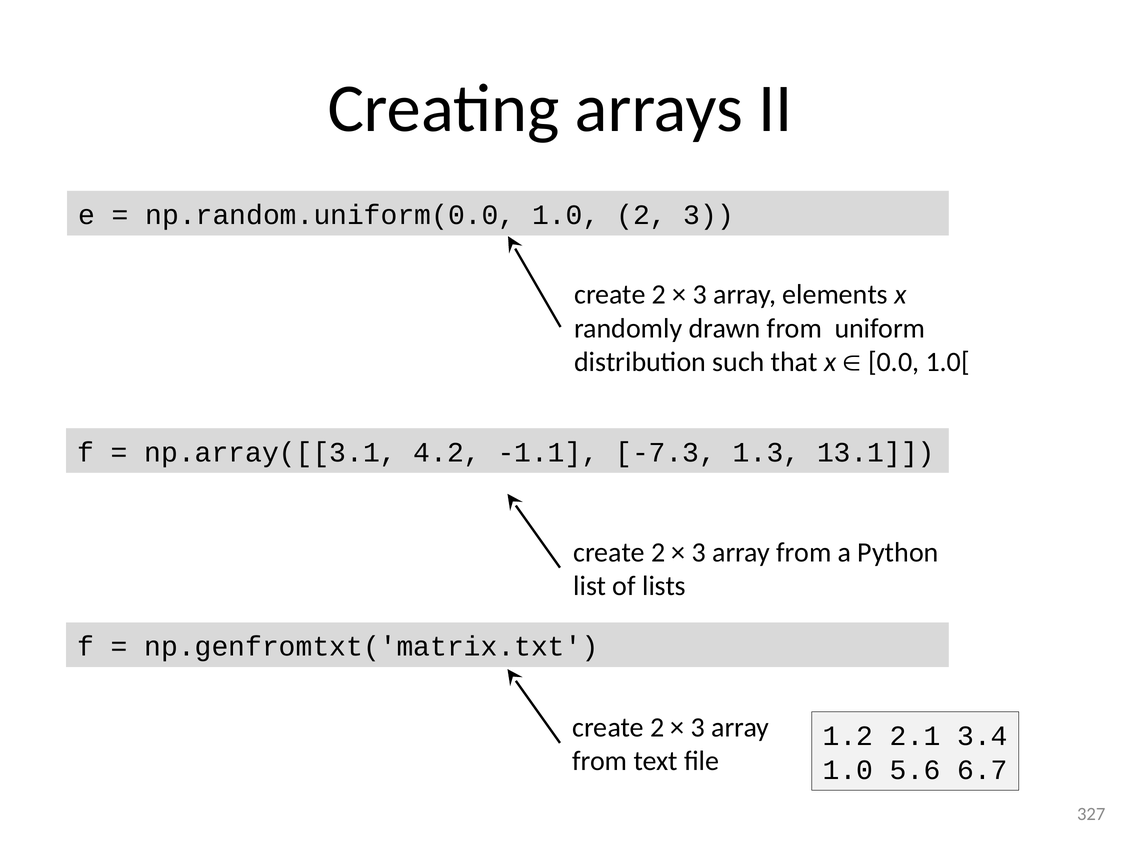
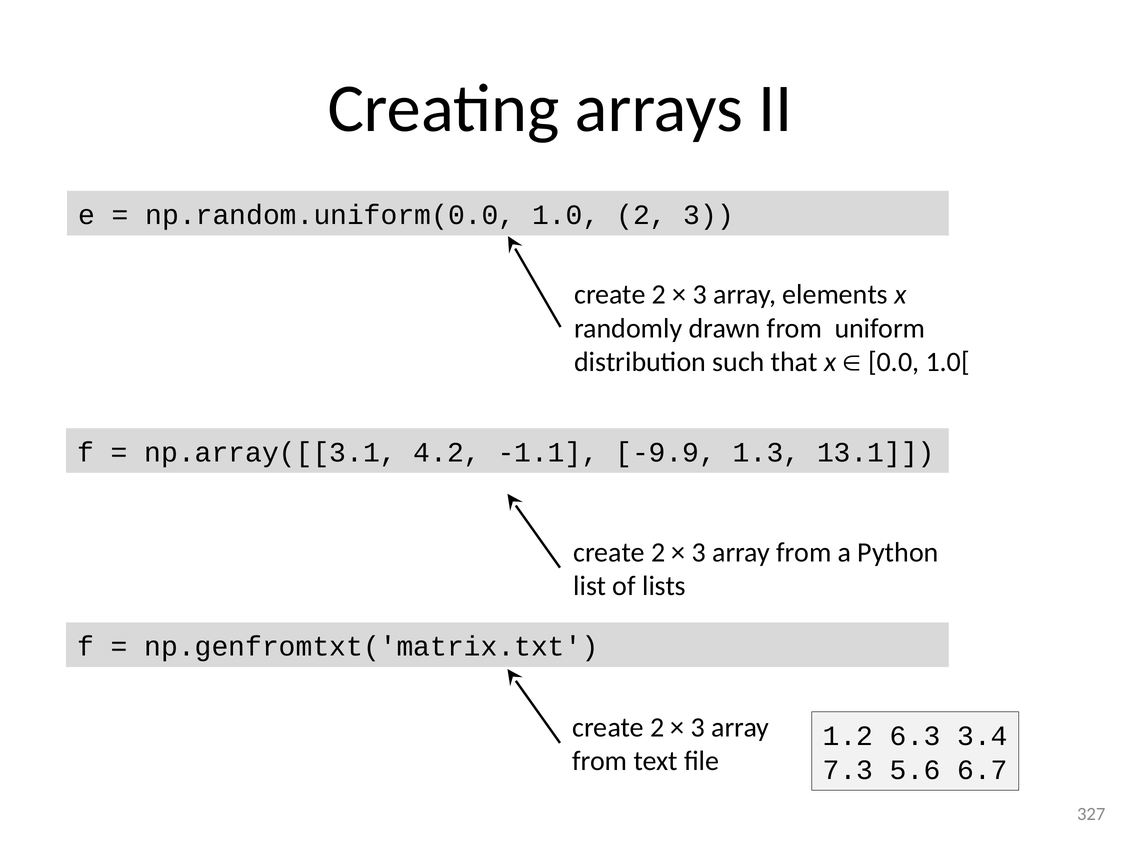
-7.3: -7.3 -> -9.9 (666, 452)
2.1: 2.1 -> 6.3 (915, 736)
1.0: 1.0 -> 7.3 (848, 770)
